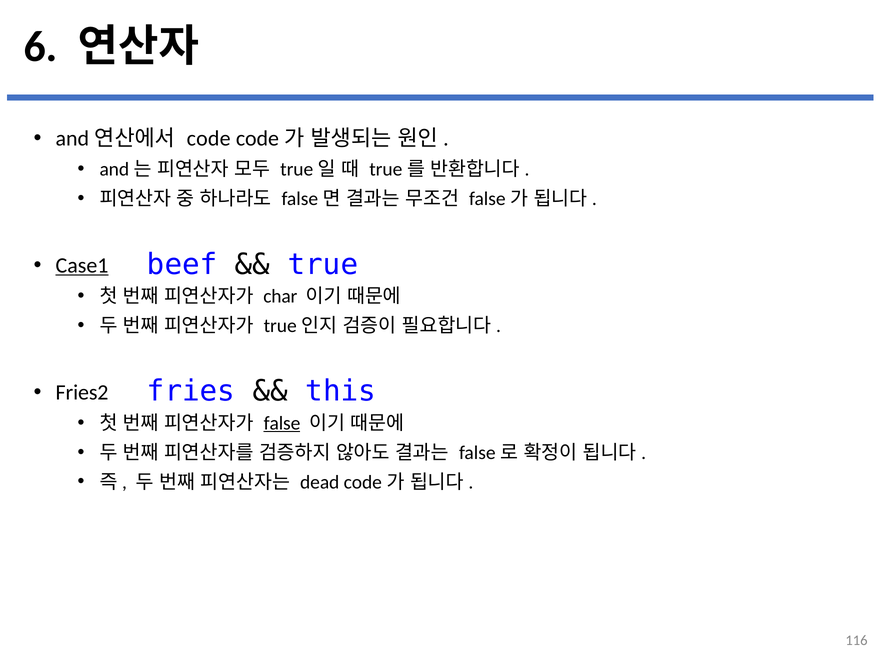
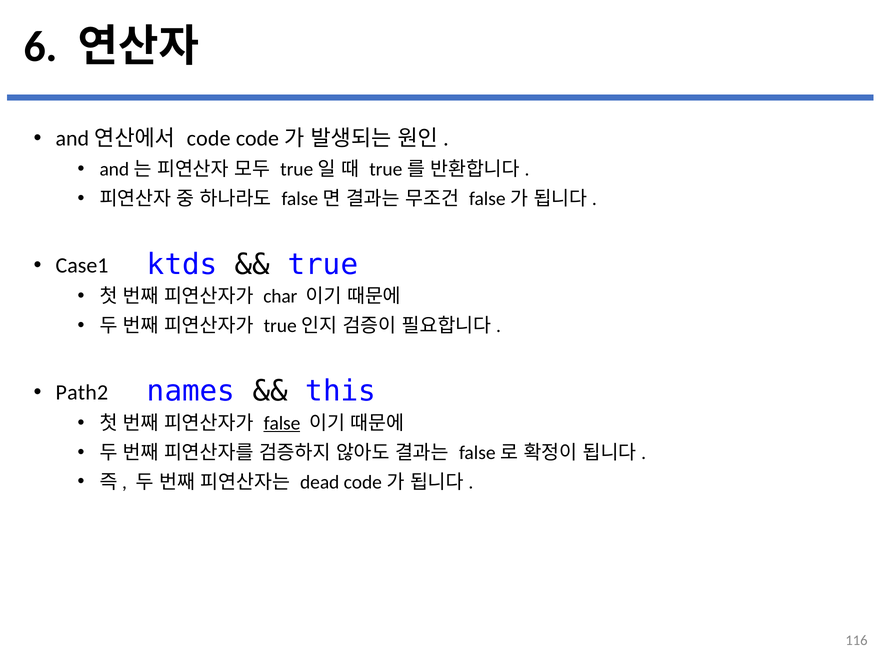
beef: beef -> ktds (182, 265)
Case1 underline: present -> none (82, 266)
fries: fries -> names (191, 392)
Fries2: Fries2 -> Path2 (82, 393)
